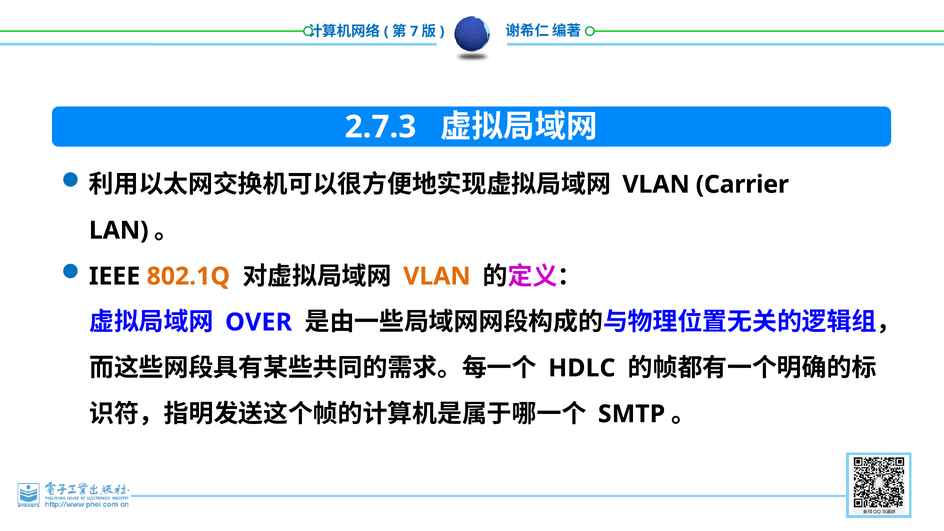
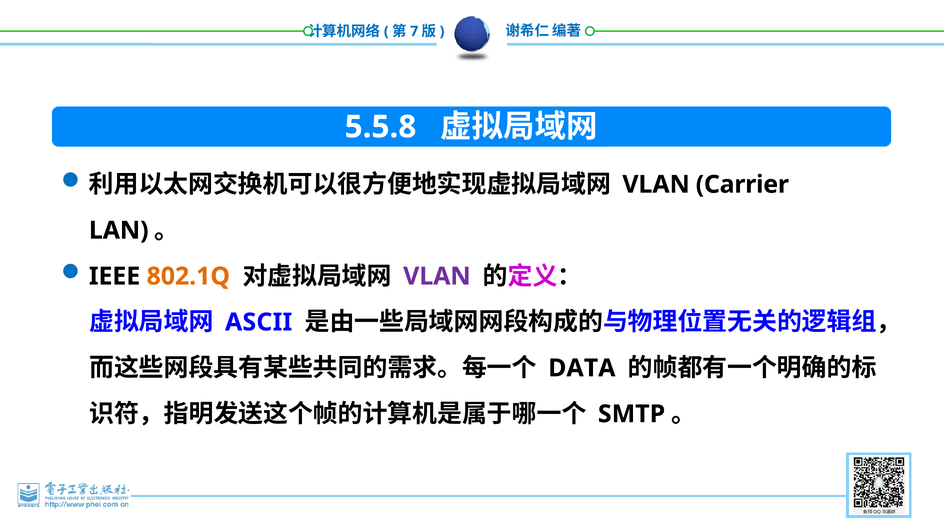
2.7.3: 2.7.3 -> 5.5.8 (381, 127)
VLAN colour: orange -> purple (437, 276)
OVER: OVER -> ASCII (259, 322)
HDLC: HDLC -> DATA (582, 368)
